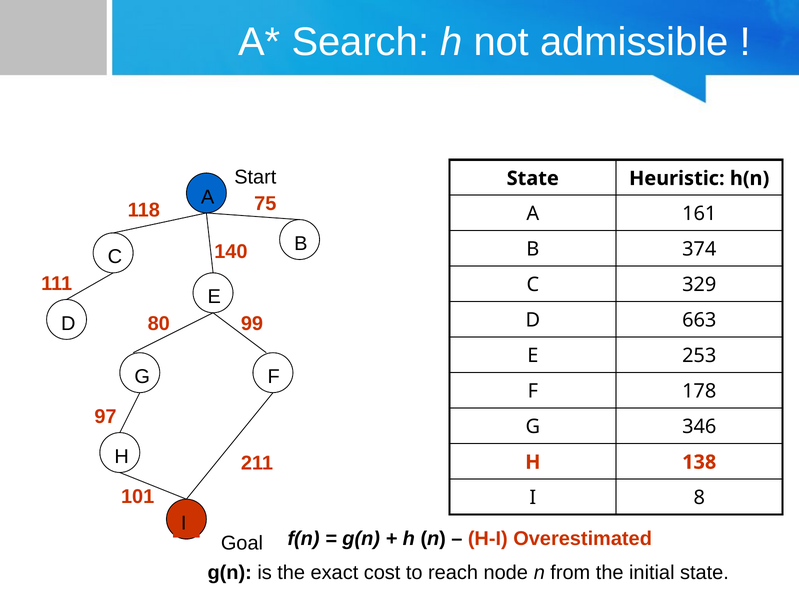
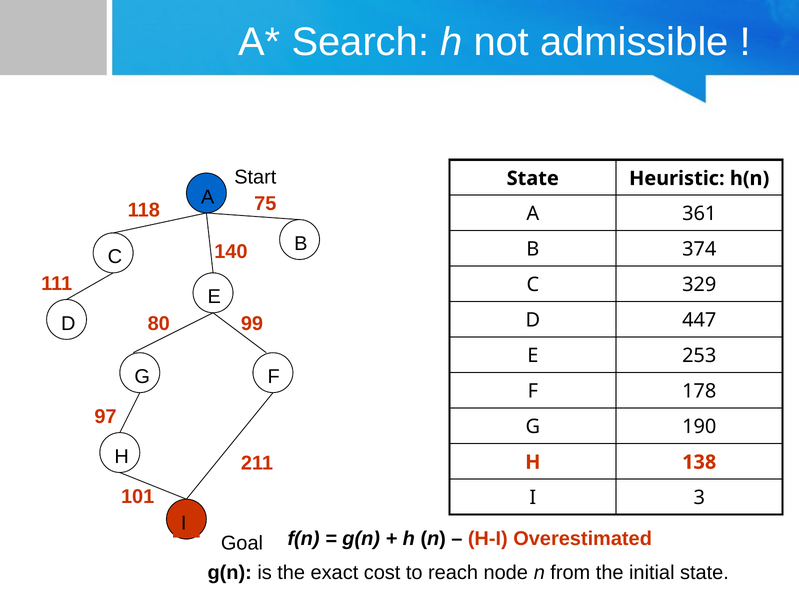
161: 161 -> 361 (699, 214)
663: 663 -> 447 (699, 320)
346: 346 -> 190 (699, 427)
8: 8 -> 3 (699, 498)
